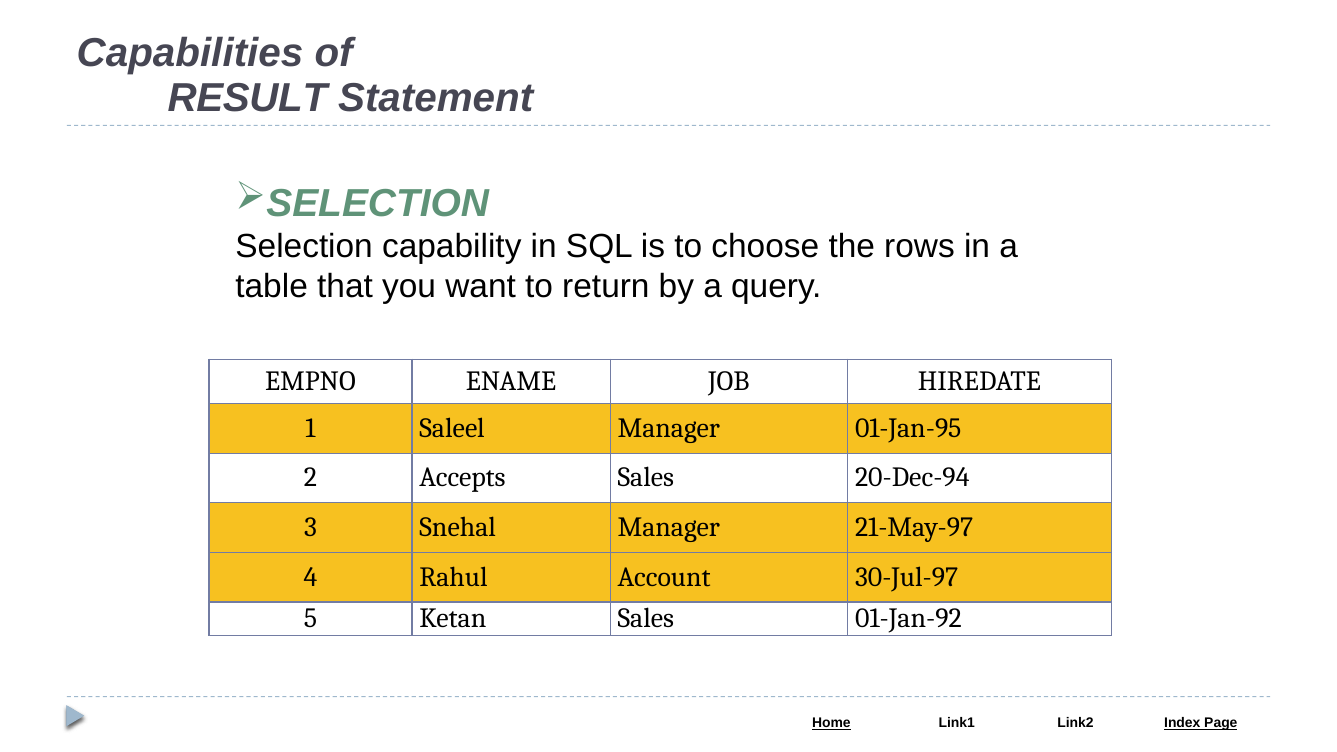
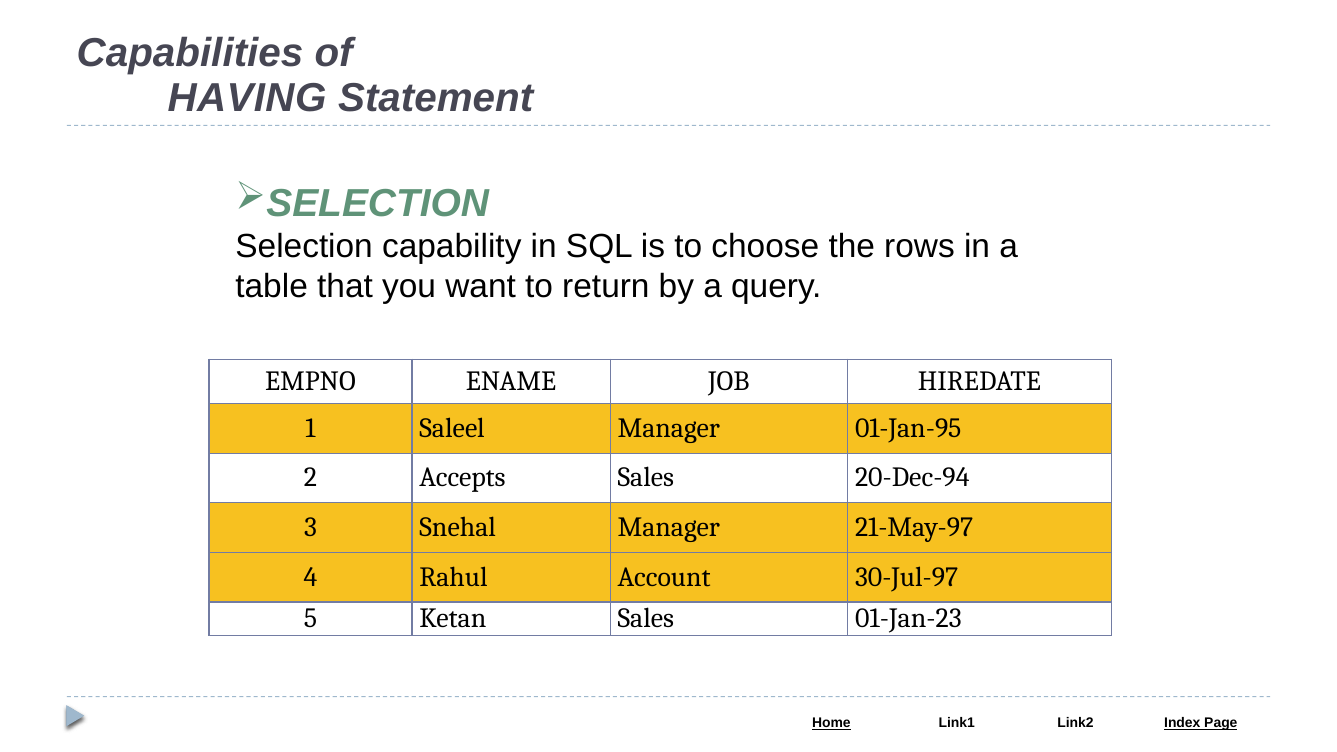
RESULT: RESULT -> HAVING (247, 99)
01-Jan-92: 01-Jan-92 -> 01-Jan-23 (908, 619)
